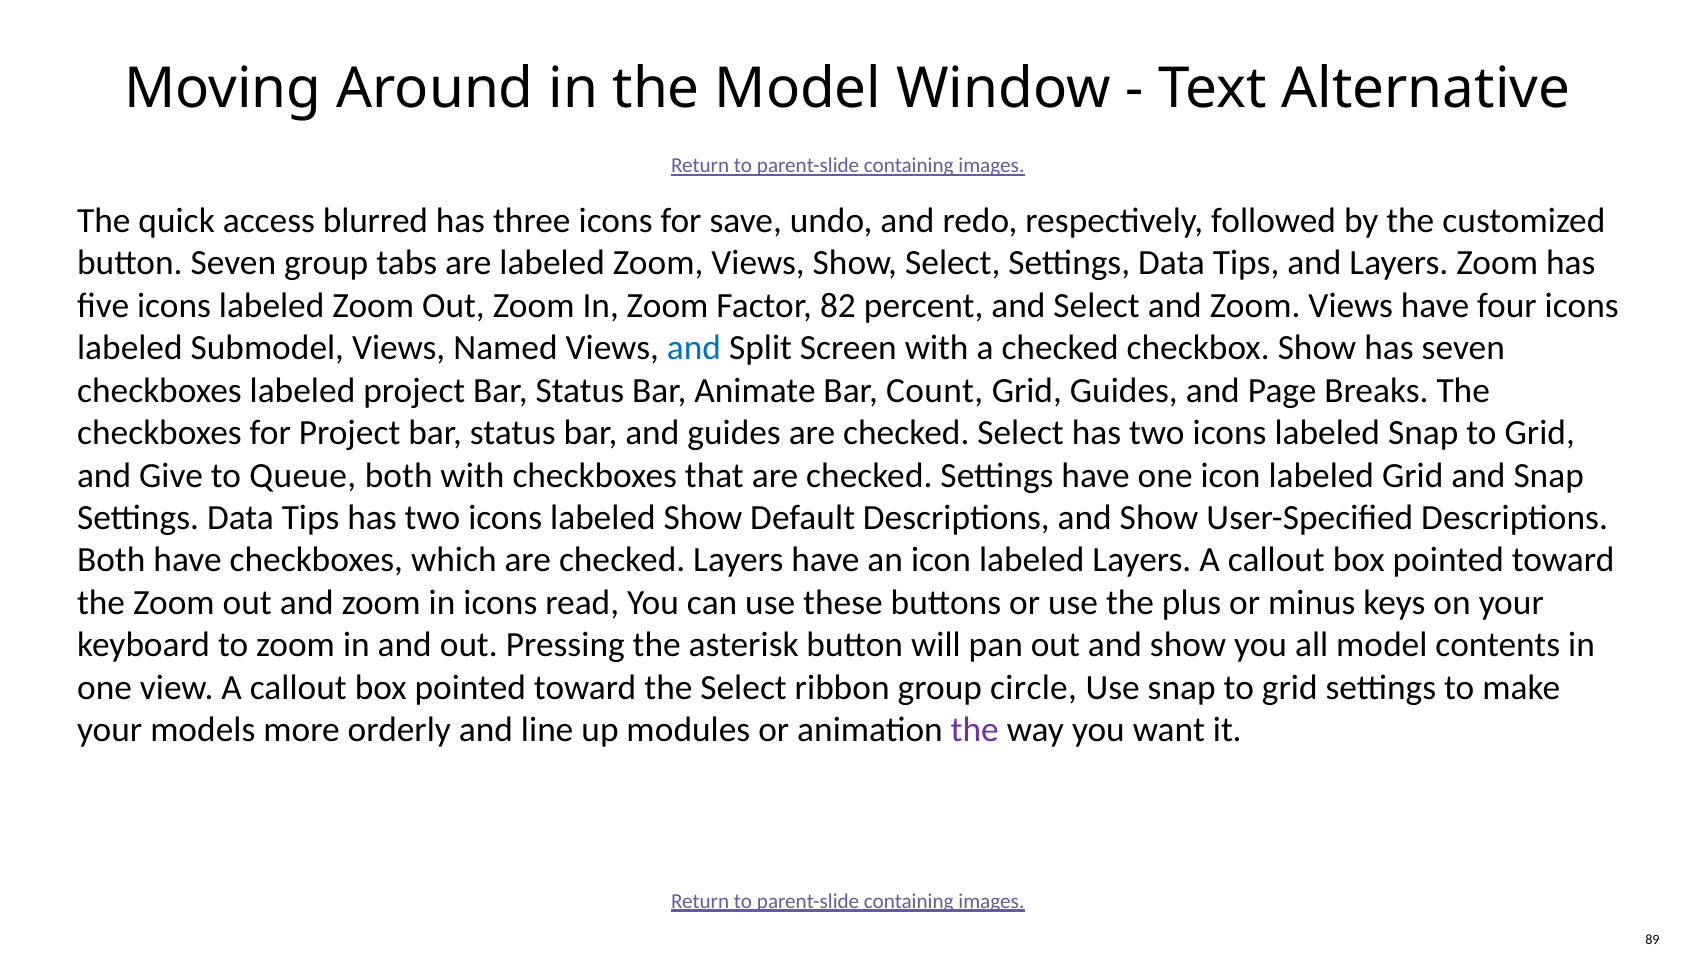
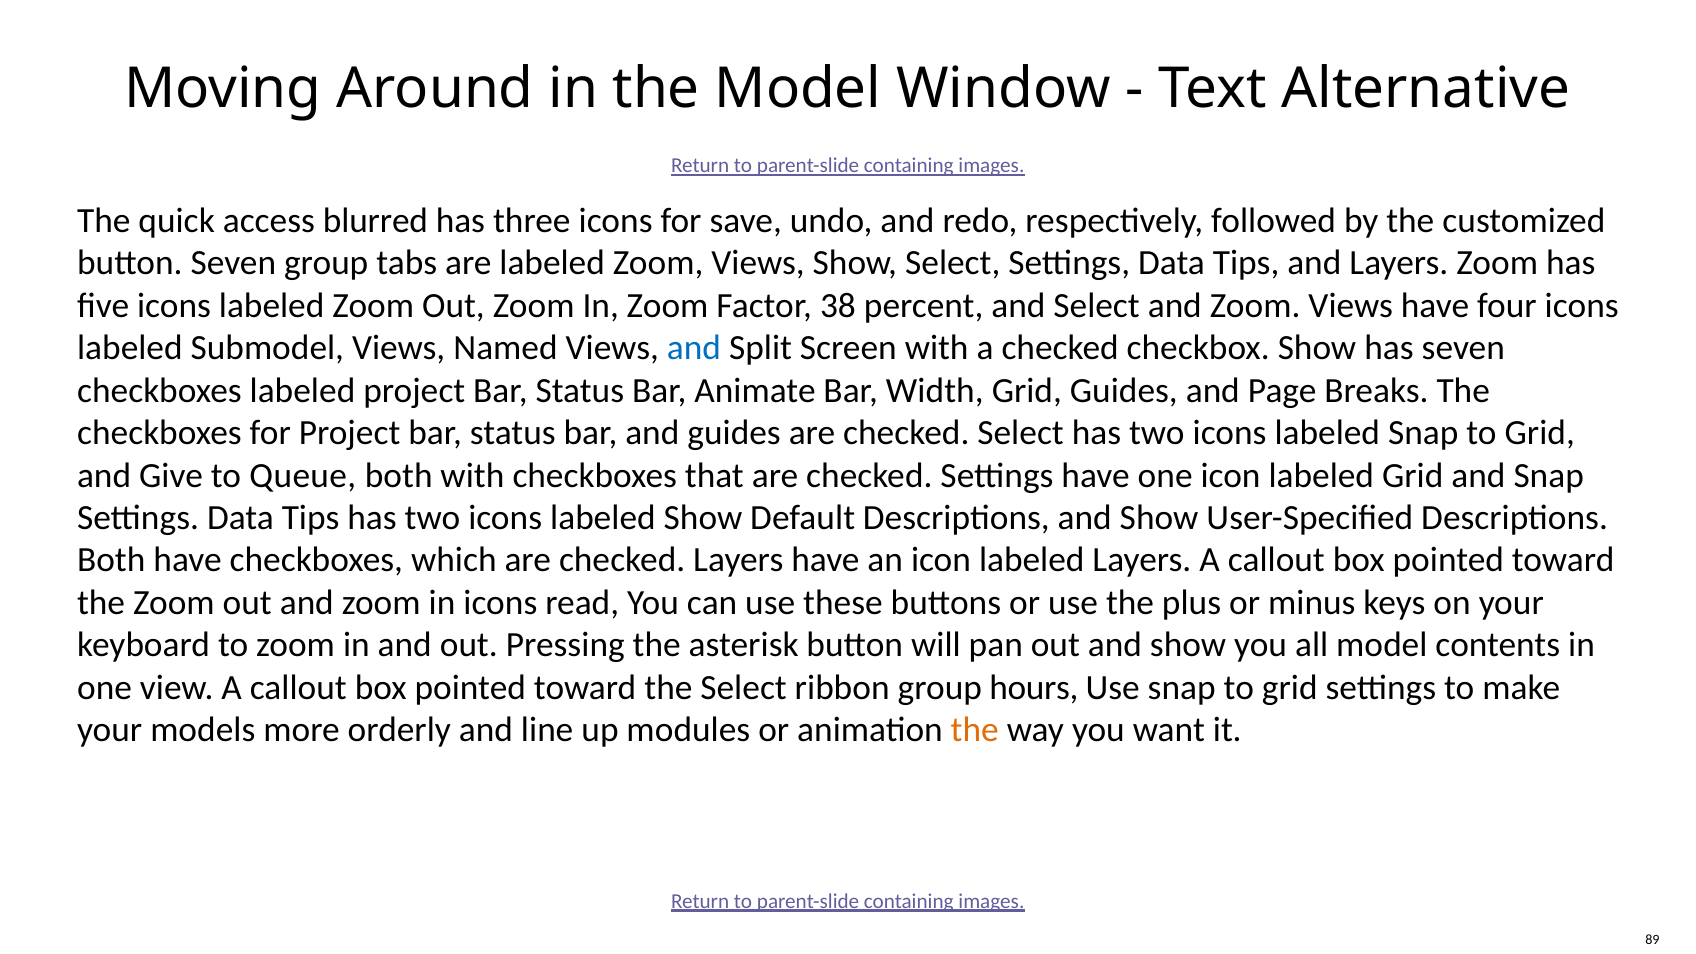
82: 82 -> 38 (838, 306)
Count: Count -> Width (935, 391)
circle: circle -> hours (1034, 687)
the colour: purple -> orange (975, 730)
